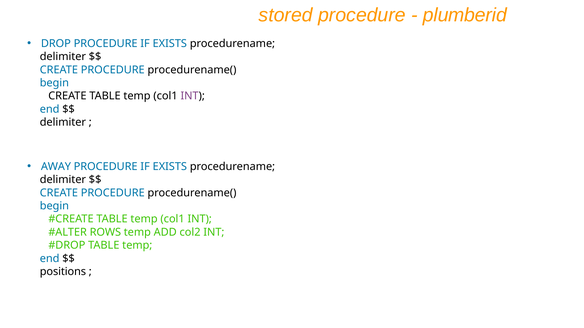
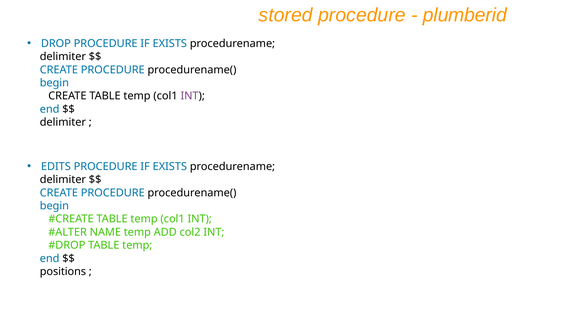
AWAY: AWAY -> EDITS (56, 167)
ROWS: ROWS -> NAME (105, 233)
